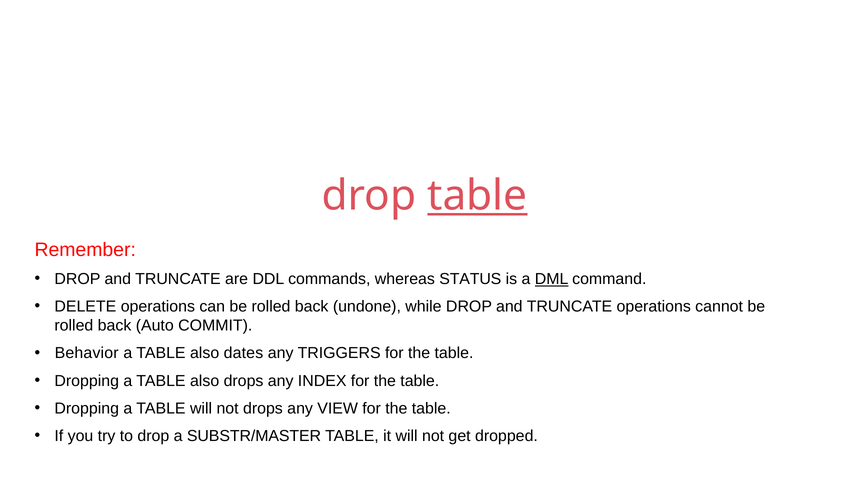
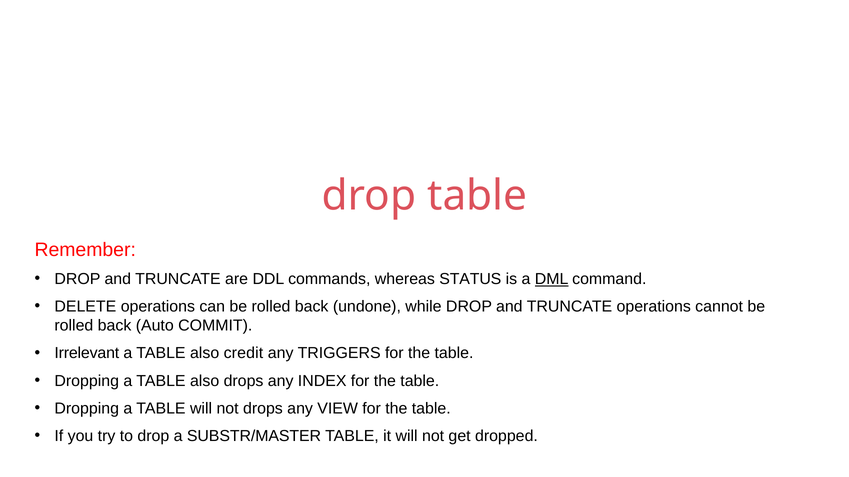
table underline: present -> none (477, 196)
Behavior: Behavior -> Irrelevant (87, 354)
dates: dates -> credit (243, 354)
